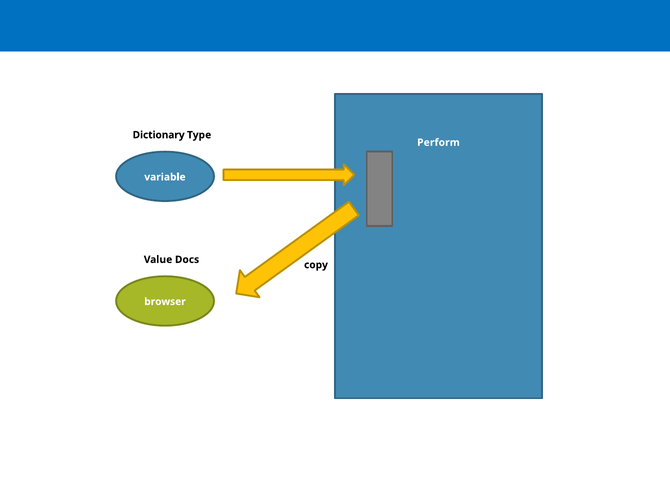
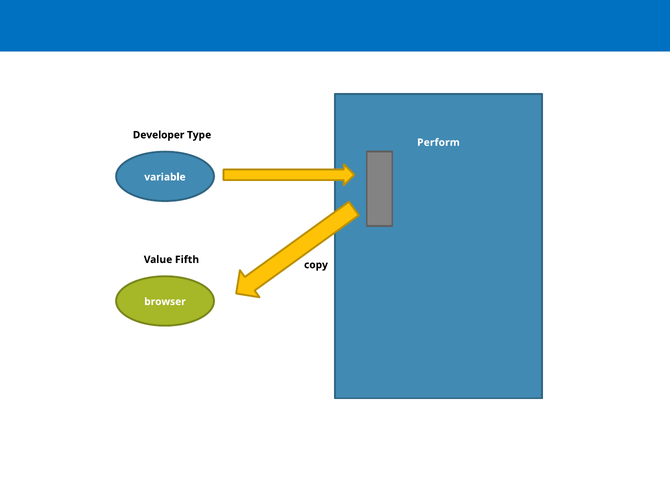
Dictionary: Dictionary -> Developer (159, 135)
Docs: Docs -> Fifth (187, 260)
